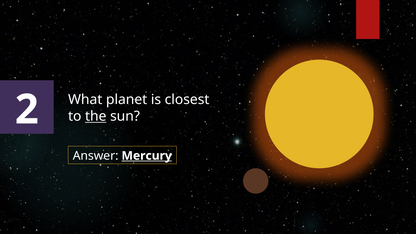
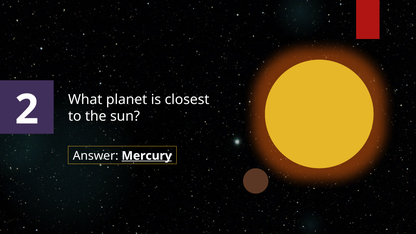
the underline: present -> none (96, 116)
